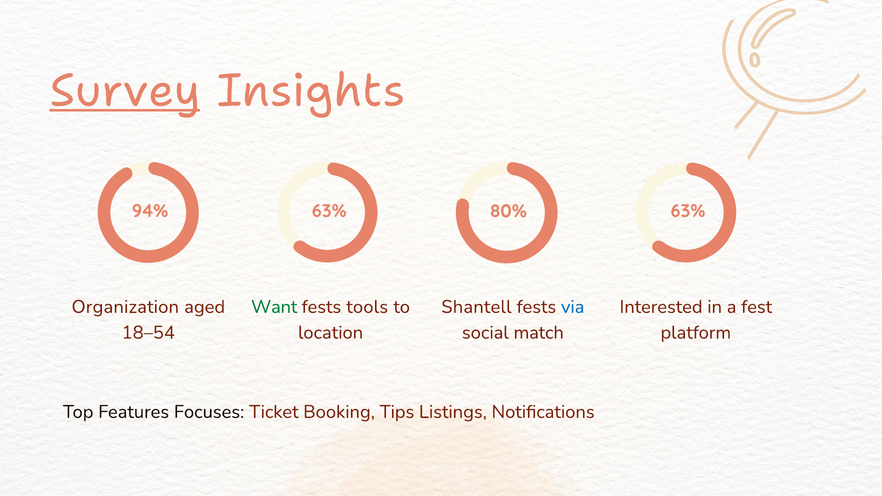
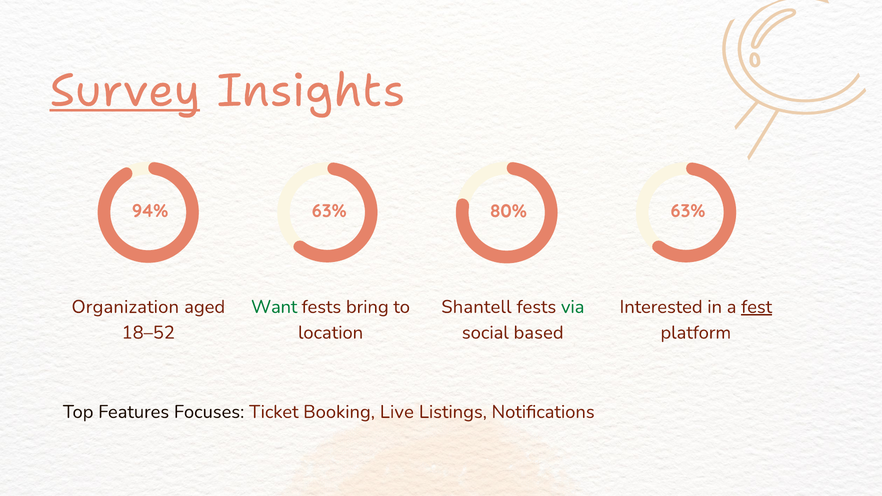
tools: tools -> bring (367, 307)
via colour: blue -> green (573, 307)
fest underline: none -> present (757, 307)
18–54: 18–54 -> 18–52 (148, 333)
match: match -> based (539, 333)
Tips: Tips -> Live (397, 412)
